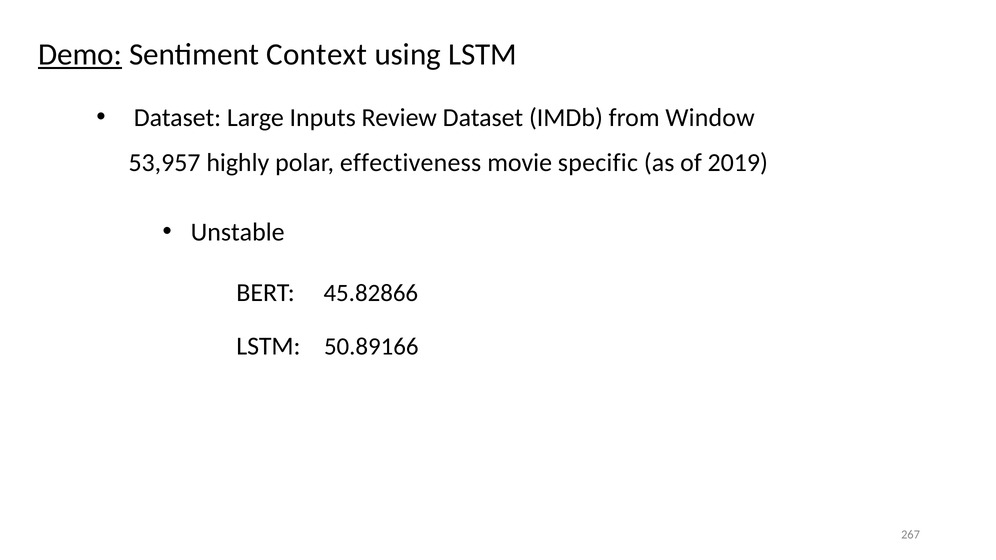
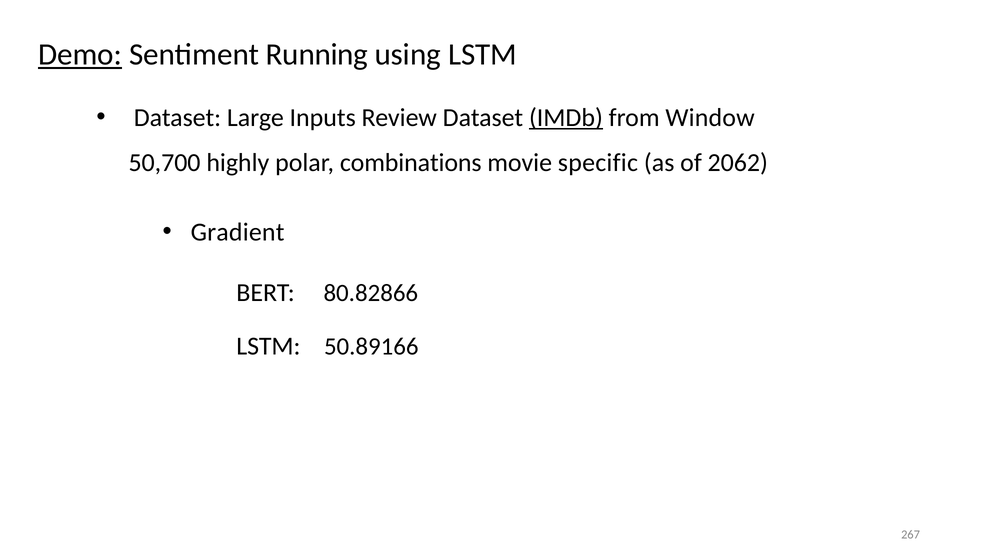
Context: Context -> Running (317, 55)
IMDb underline: none -> present (566, 118)
53,957: 53,957 -> 50,700 (165, 163)
effectiveness: effectiveness -> combinations (411, 163)
2019: 2019 -> 2062 (738, 163)
Unstable: Unstable -> Gradient (238, 232)
45.82866: 45.82866 -> 80.82866 (371, 293)
